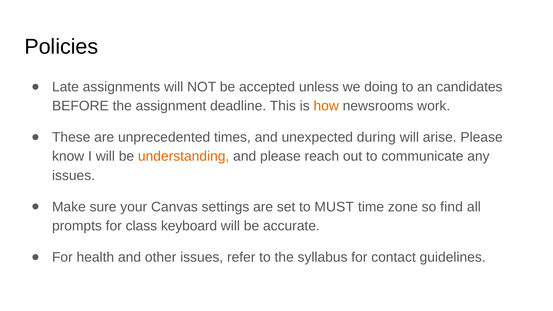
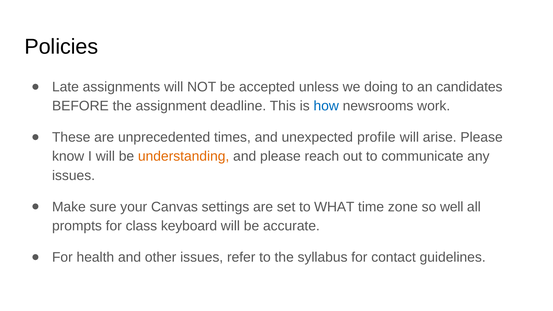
how colour: orange -> blue (326, 106)
during: during -> profile (376, 137)
MUST: MUST -> WHAT (334, 207)
find: find -> well (452, 207)
